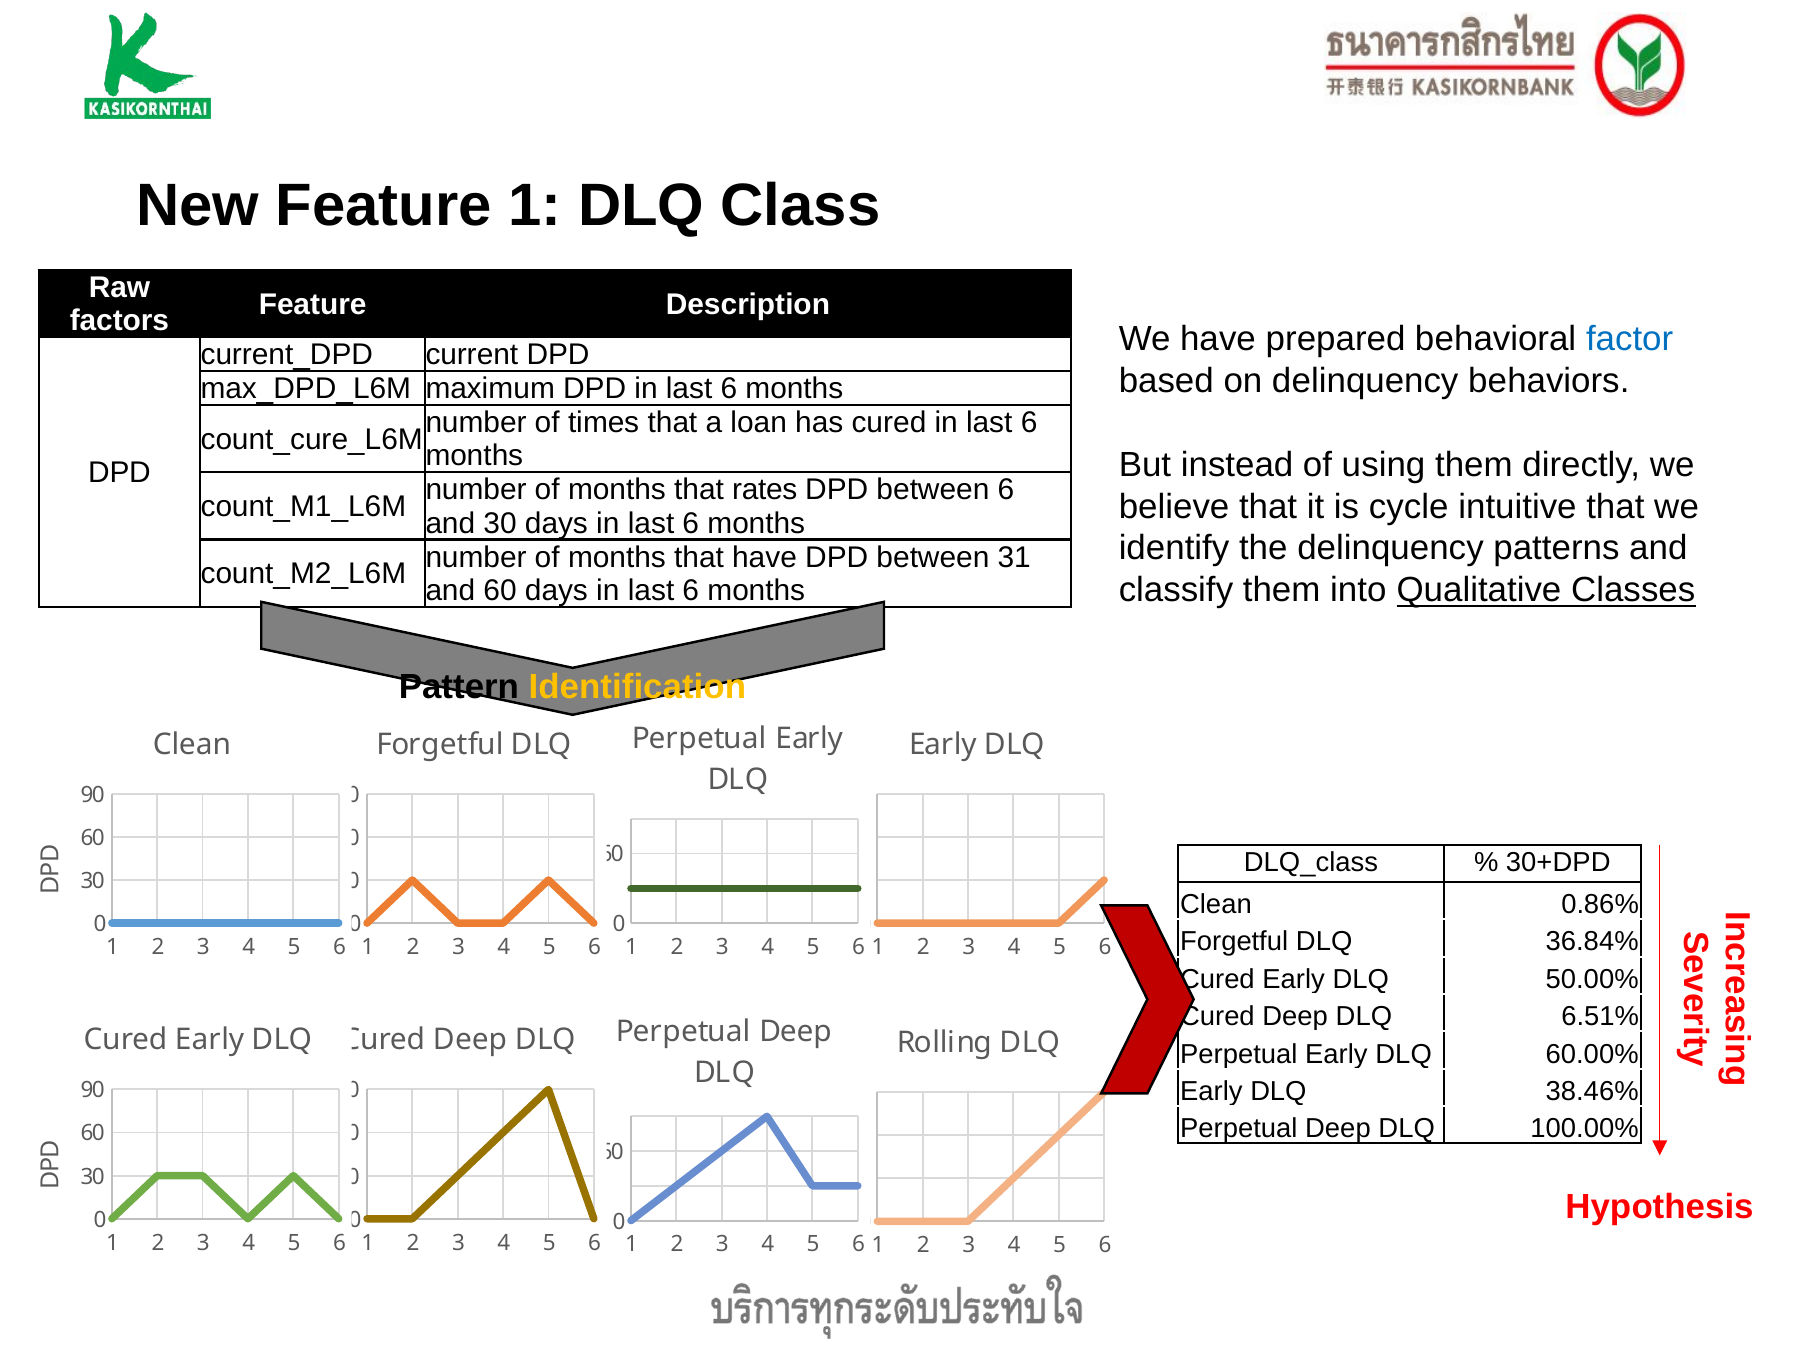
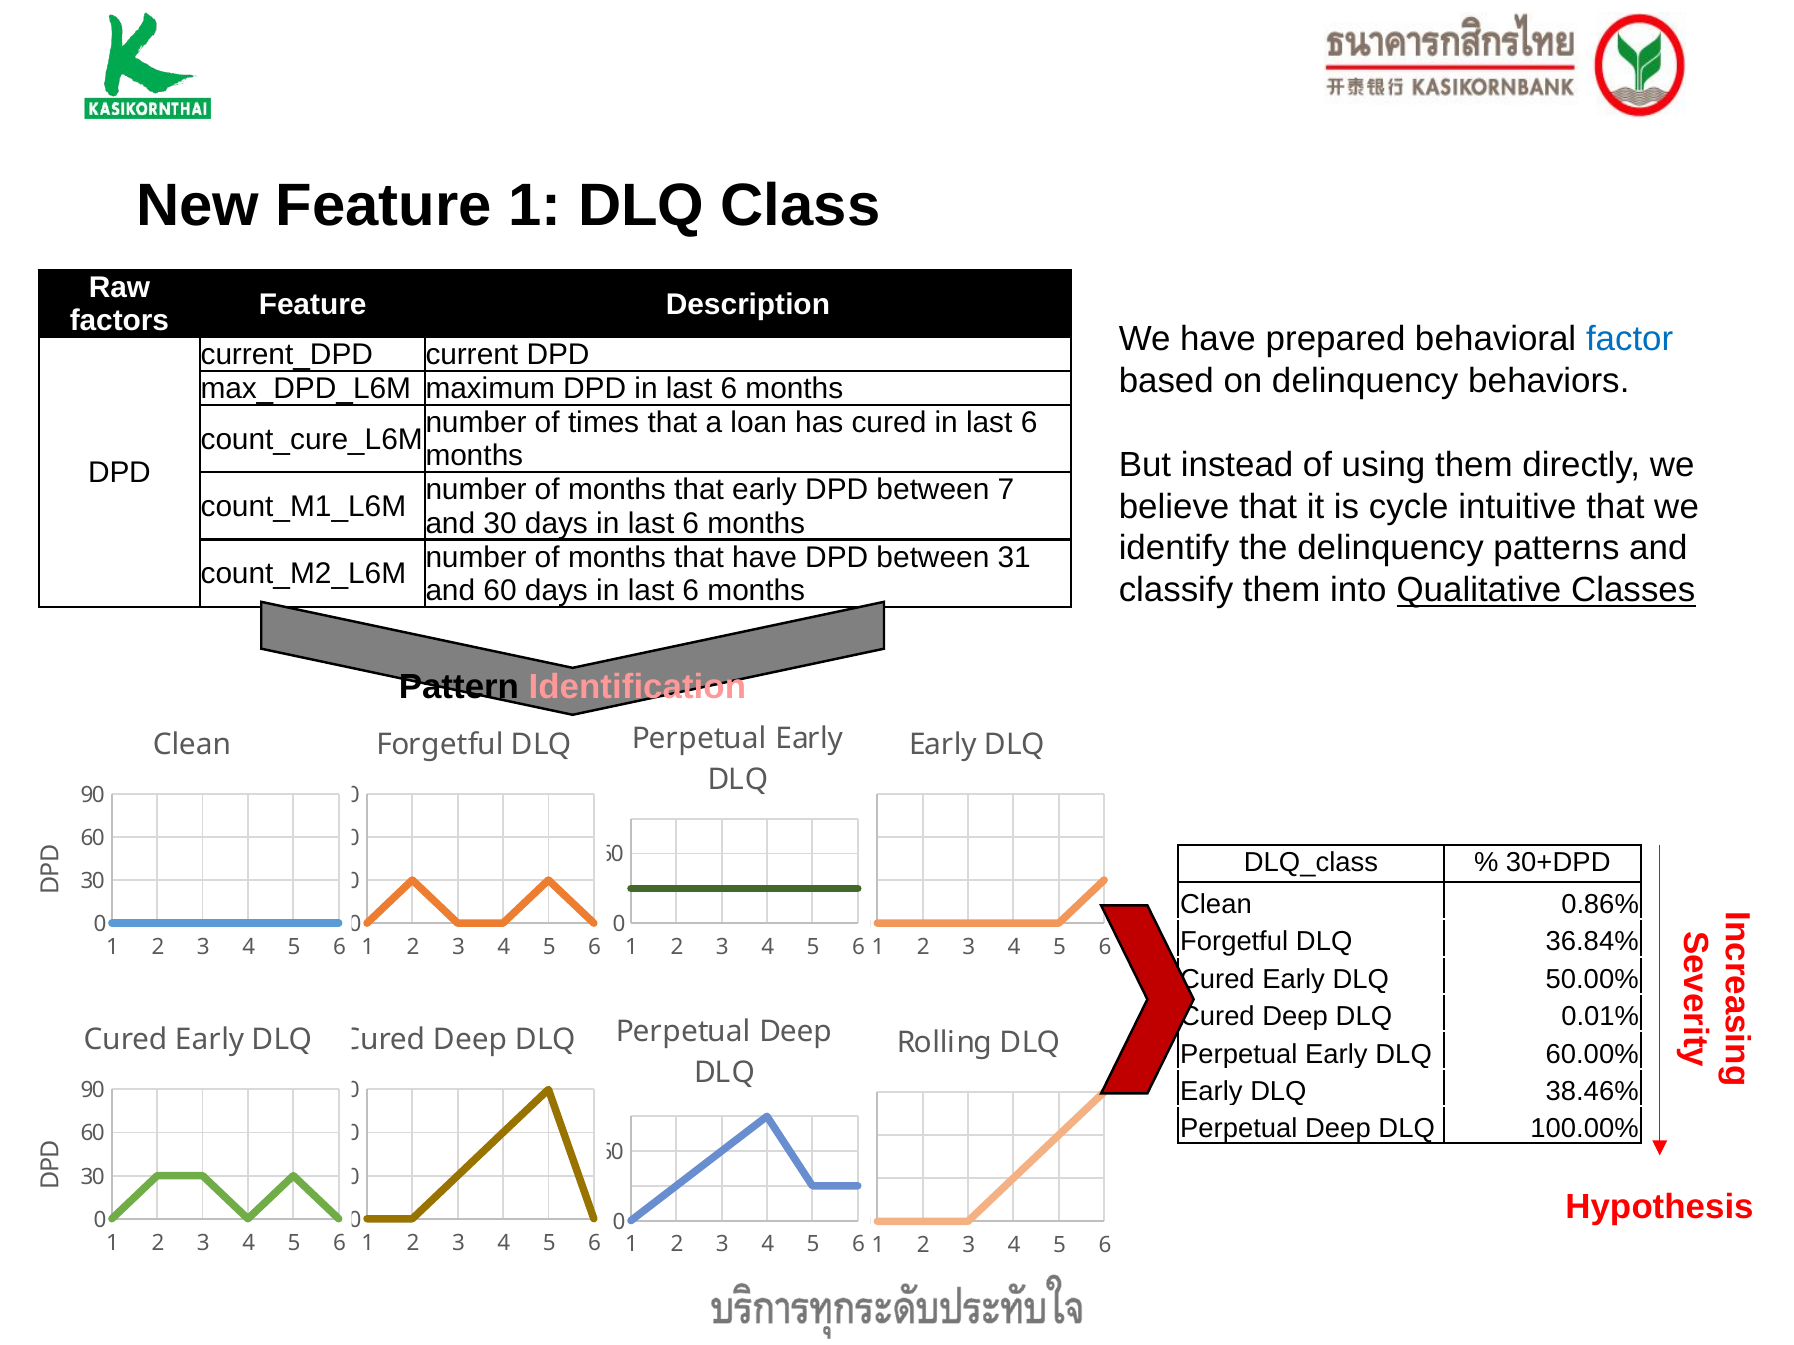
that rates: rates -> early (765, 490)
between 6: 6 -> 7 (1006, 490)
Identification colour: yellow -> pink (637, 688)
6.51%: 6.51% -> 0.01% (1600, 1017)
